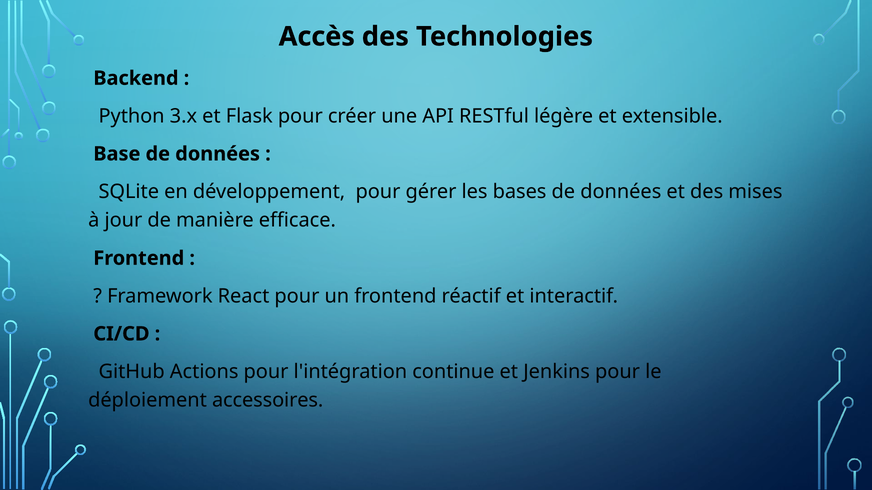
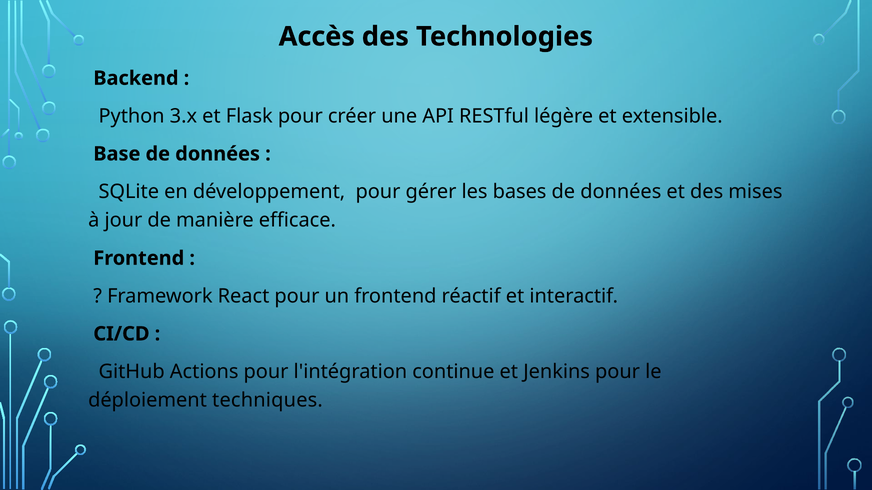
accessoires: accessoires -> techniques (267, 401)
